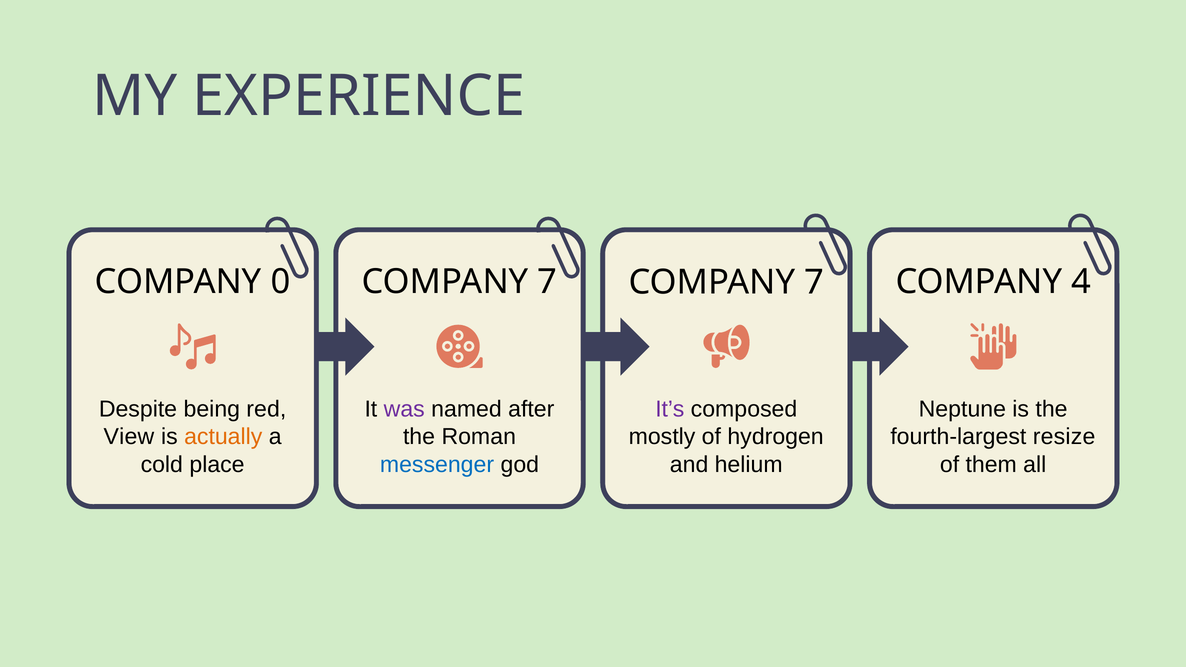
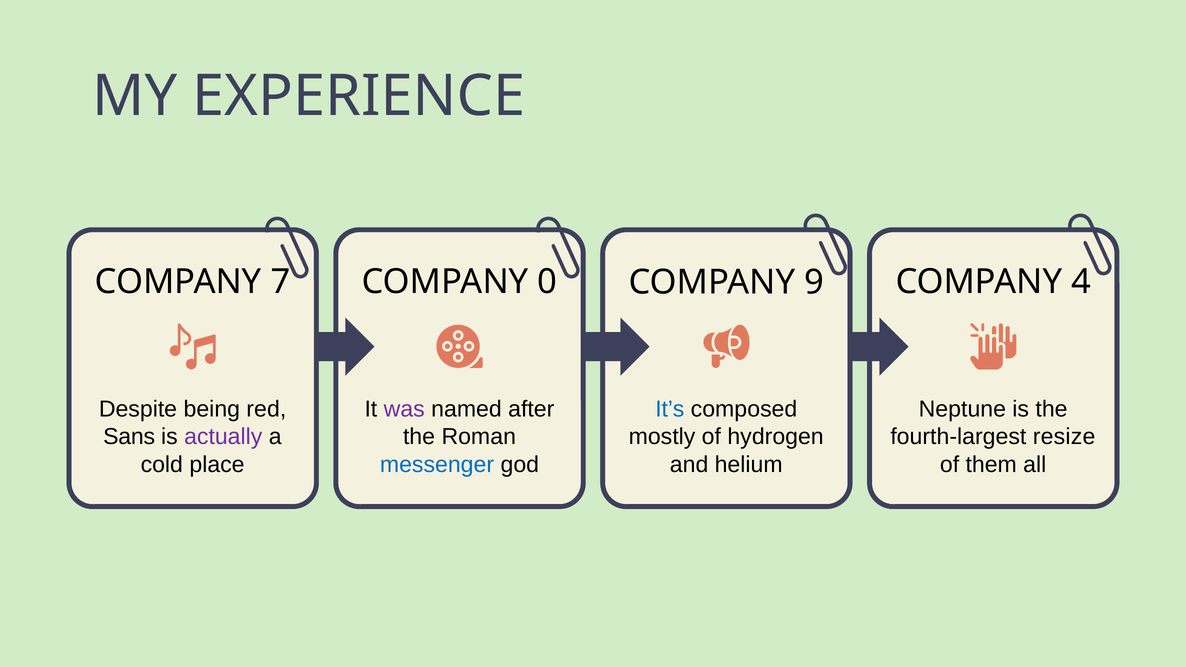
0: 0 -> 7 (280, 282)
7: 7 -> 0 (547, 282)
7: 7 -> 9 (814, 282)
It’s colour: purple -> blue (670, 409)
View: View -> Sans (129, 437)
actually colour: orange -> purple (223, 437)
